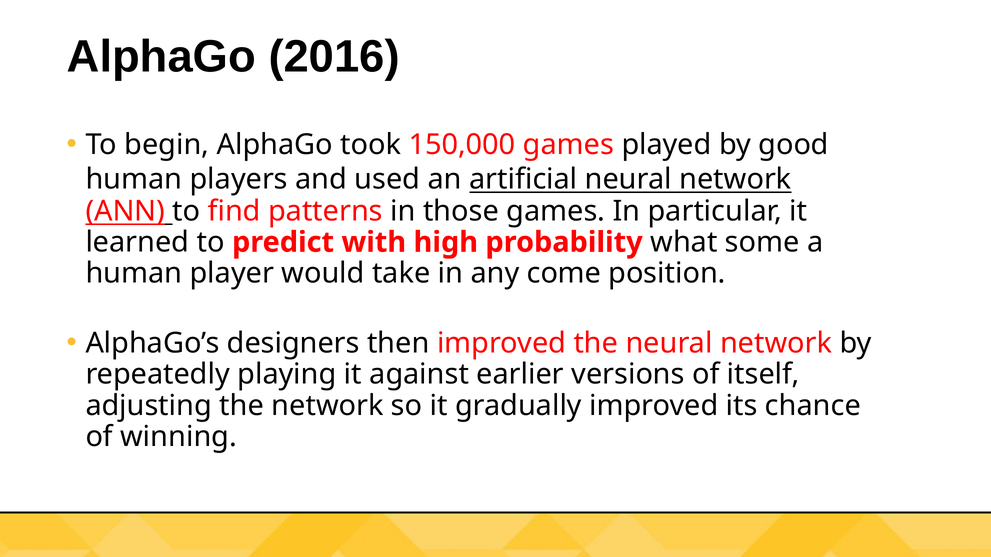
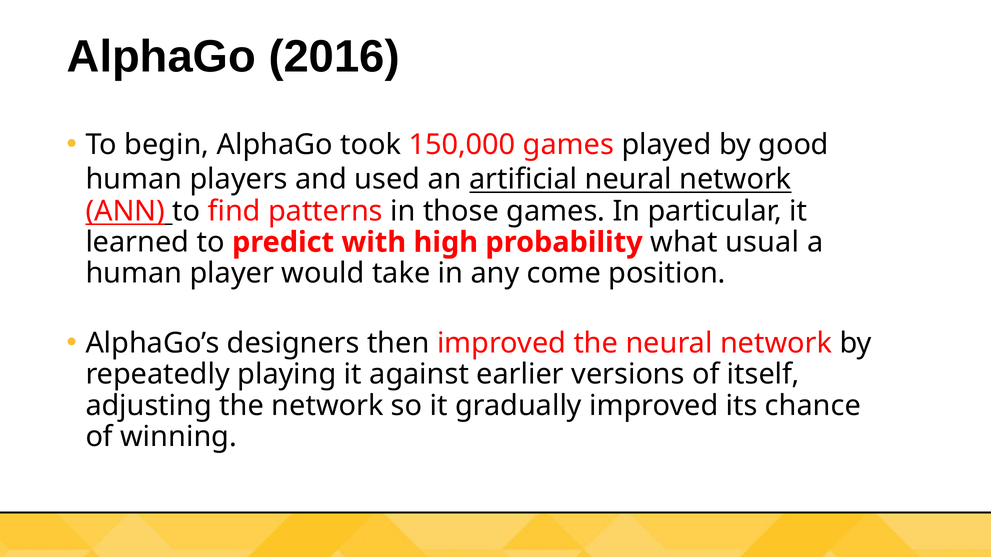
some: some -> usual (762, 242)
